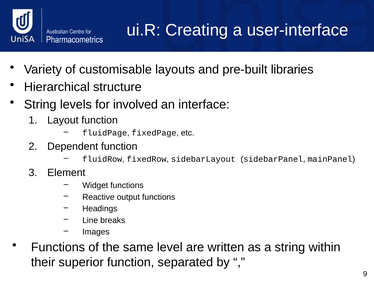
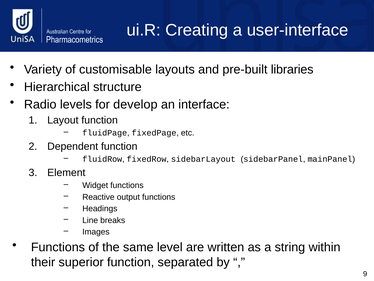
String: String -> Radio (40, 104)
involved: involved -> develop (135, 104)
